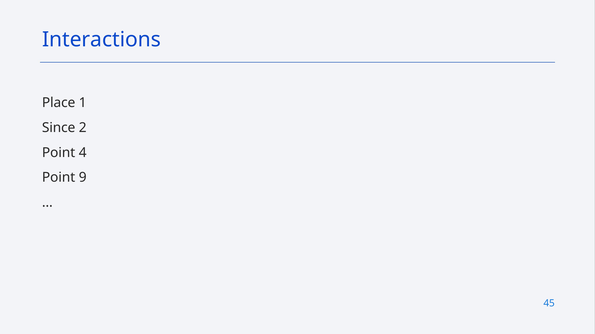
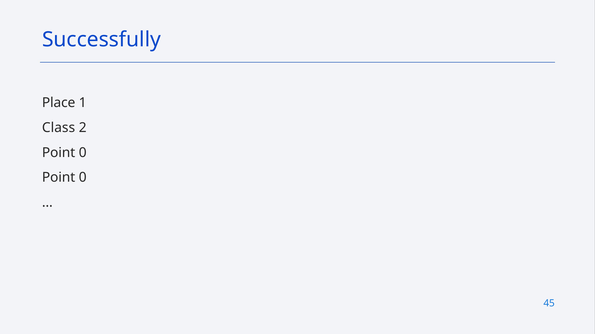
Interactions: Interactions -> Successfully (101, 40)
Since: Since -> Class (59, 128)
4: 4 -> 0 (83, 153)
9: 9 -> 0 (83, 178)
